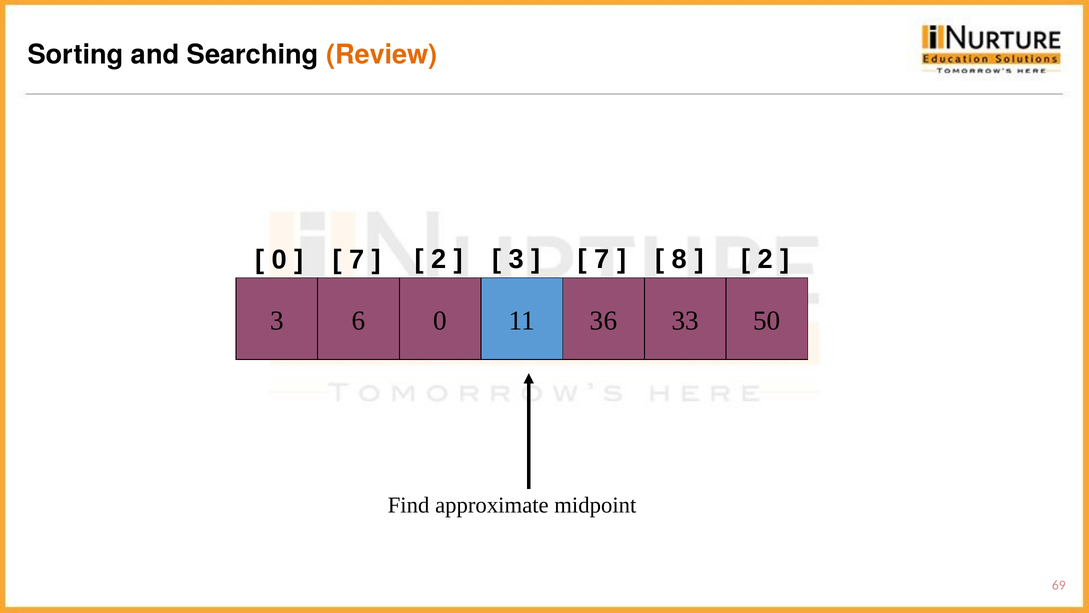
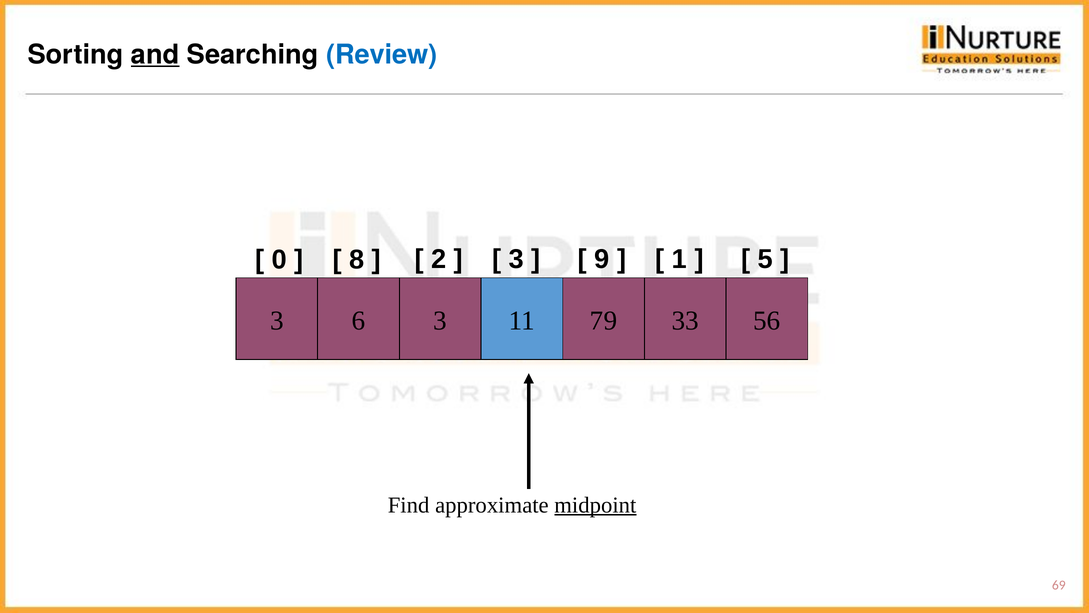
and underline: none -> present (155, 55)
Review colour: orange -> blue (382, 55)
7: 7 -> 9 (602, 259)
8: 8 -> 1 (680, 259)
2: 2 -> 5 (765, 259)
7: 7 -> 8 (357, 259)
6 0: 0 -> 3 (440, 320)
36: 36 -> 79 (604, 320)
50: 50 -> 56 (767, 320)
midpoint underline: none -> present (595, 505)
